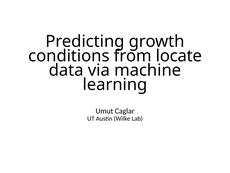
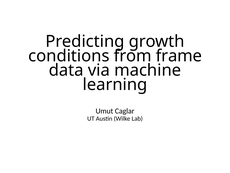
locate: locate -> frame (179, 56)
